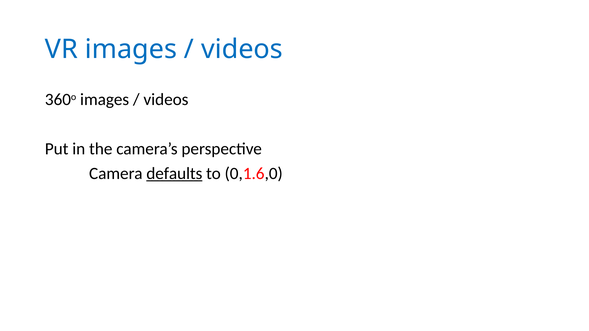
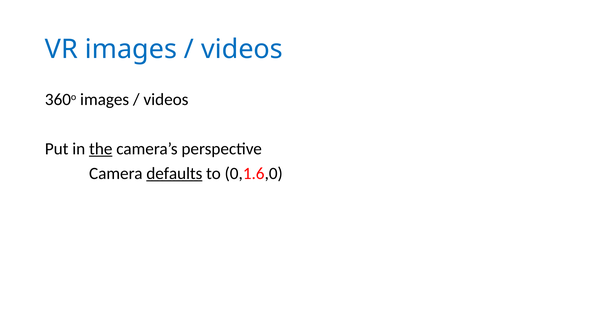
the underline: none -> present (101, 149)
